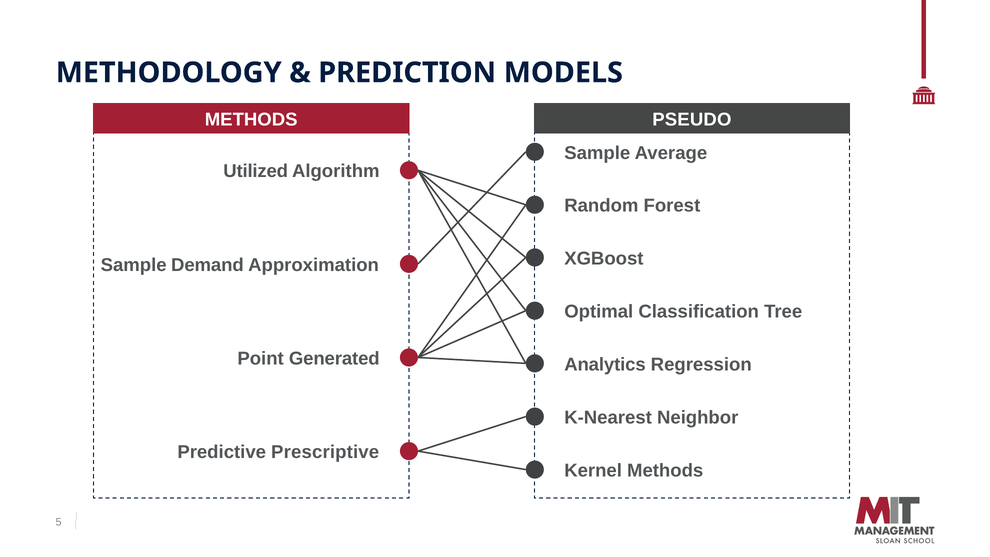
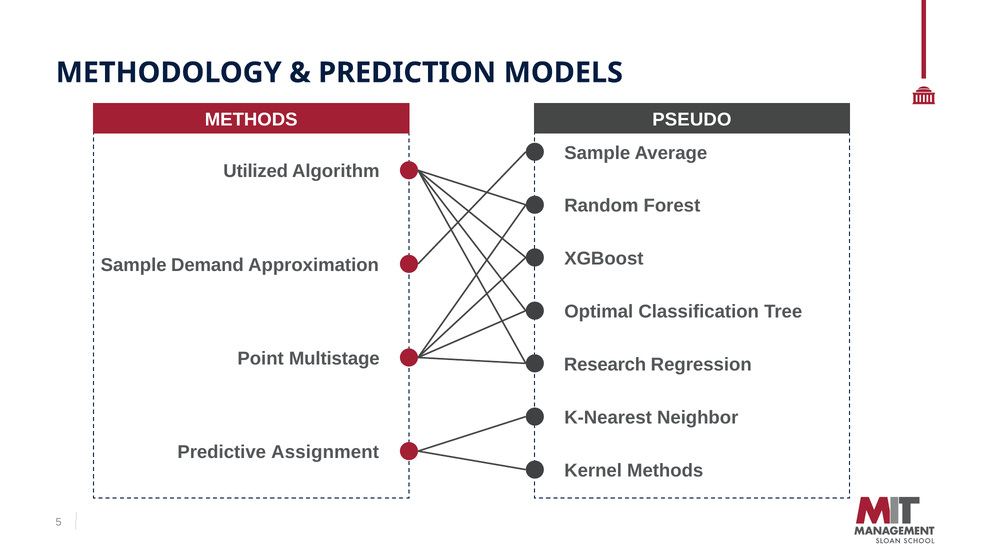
Generated: Generated -> Multistage (334, 358)
Analytics: Analytics -> Research (605, 365)
Prescriptive: Prescriptive -> Assignment (325, 452)
